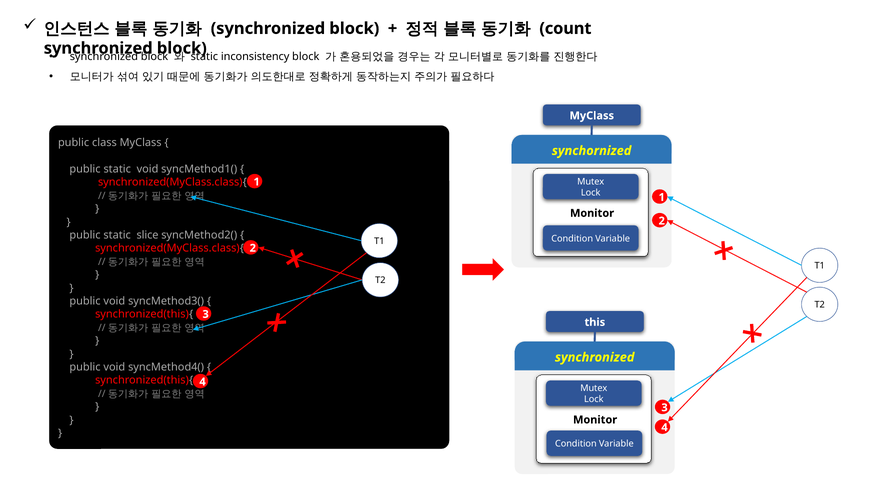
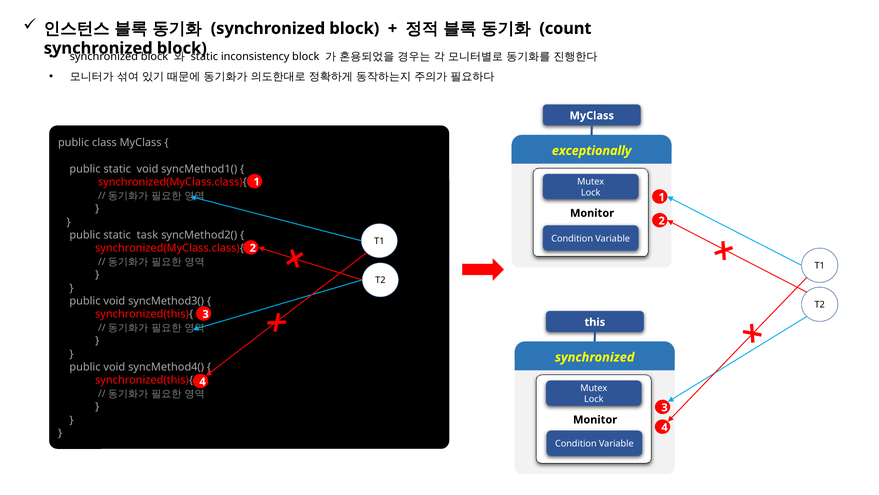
synchornized: synchornized -> exceptionally (592, 151)
slice: slice -> task (147, 235)
